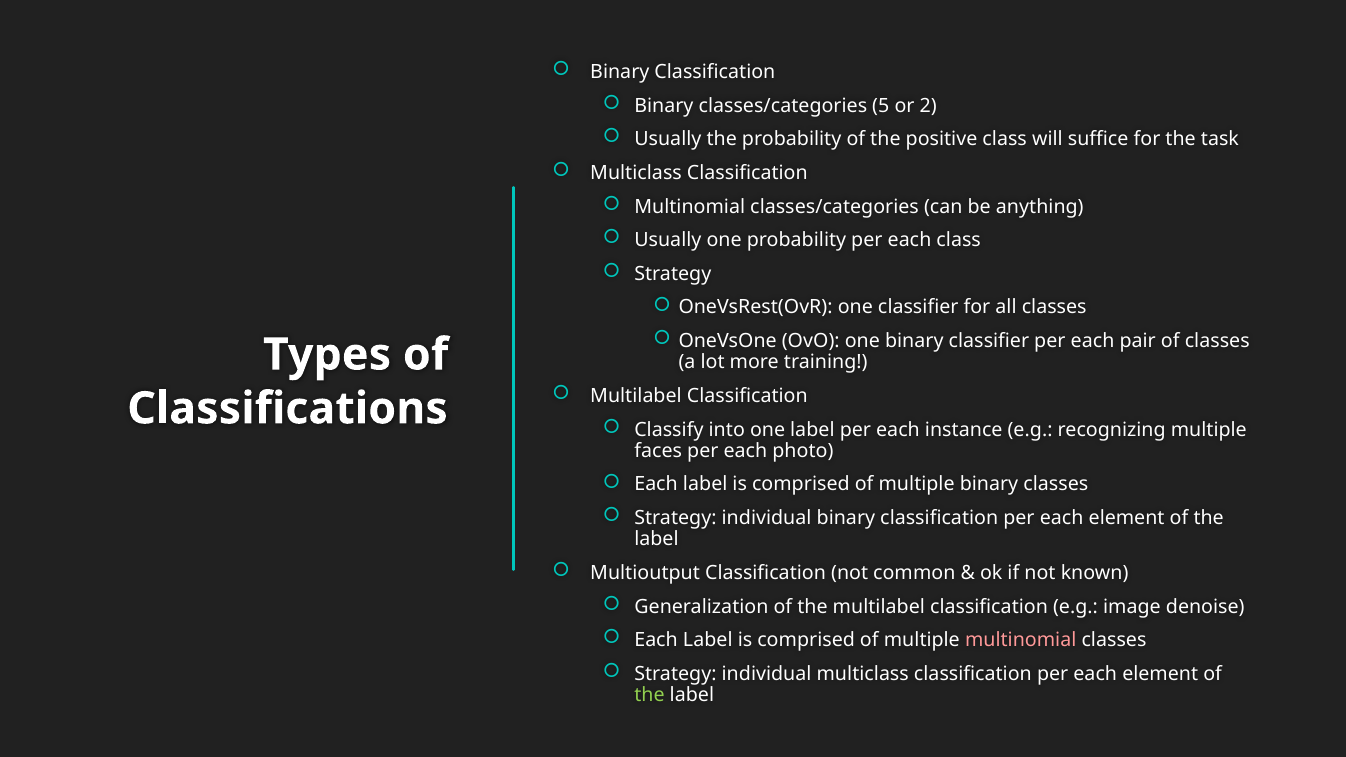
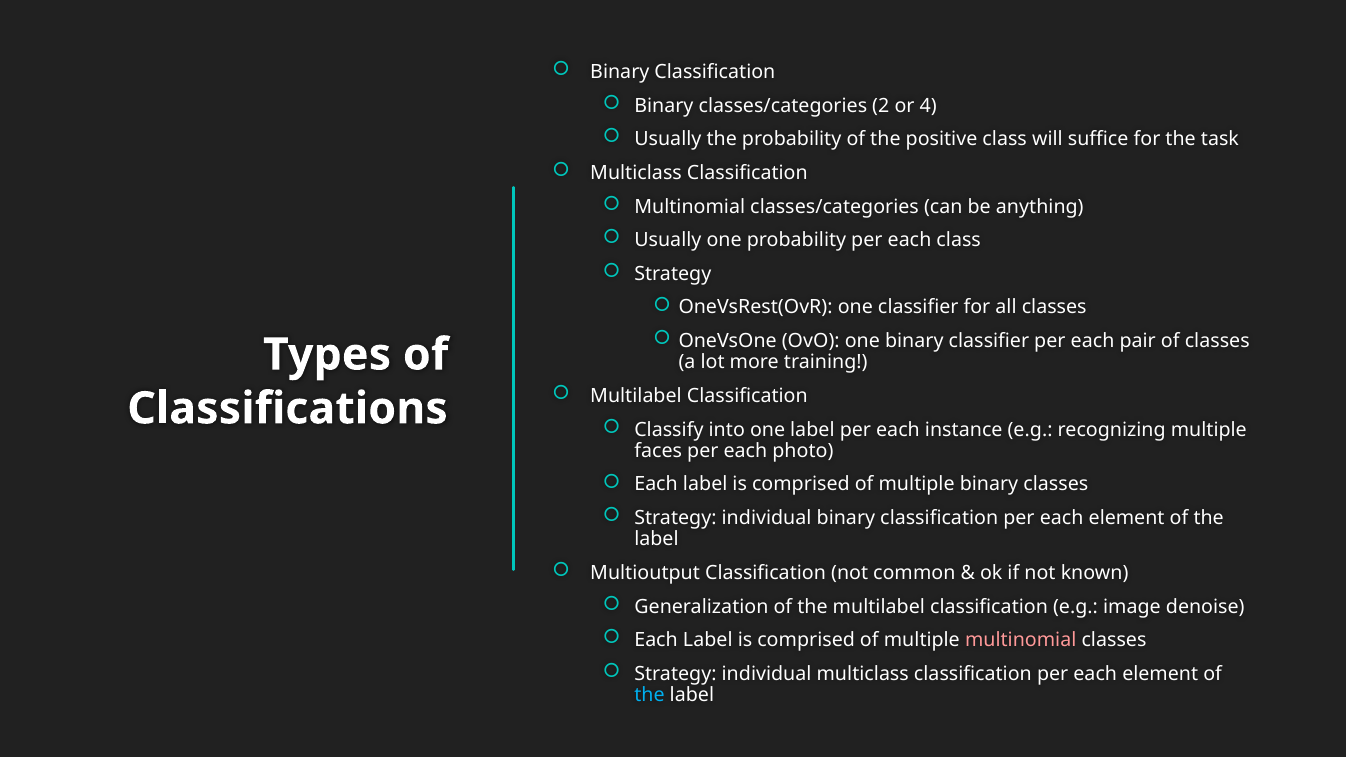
5: 5 -> 2 (881, 106)
2: 2 -> 4 (928, 106)
the colour: light green -> light blue (650, 695)
